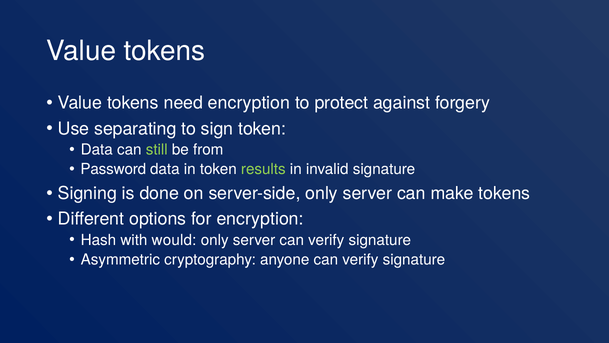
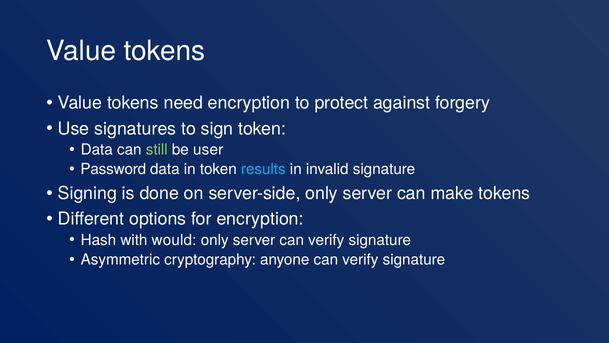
separating: separating -> signatures (135, 128)
from: from -> user (208, 149)
results colour: light green -> light blue (263, 169)
